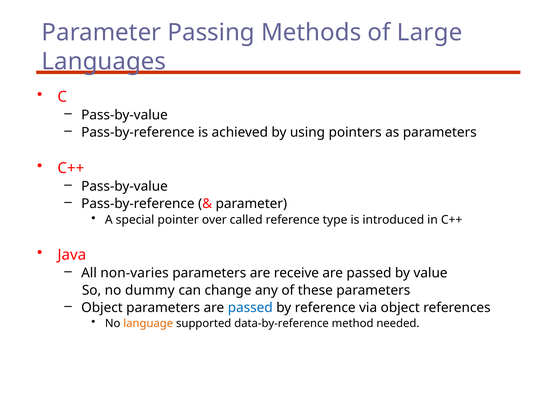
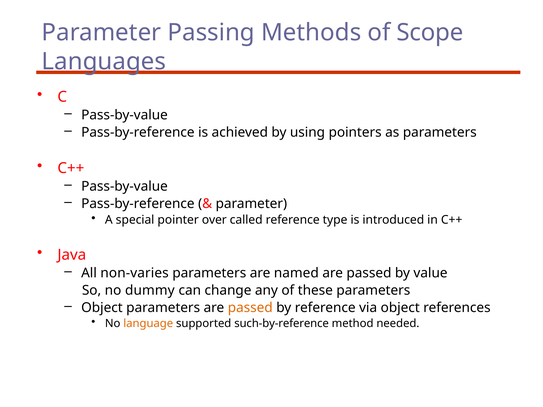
Large: Large -> Scope (430, 32)
receive: receive -> named (296, 273)
passed colour: blue -> orange (250, 308)
data-by-reference: data-by-reference -> such-by-reference (282, 324)
